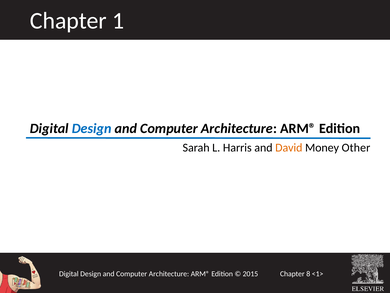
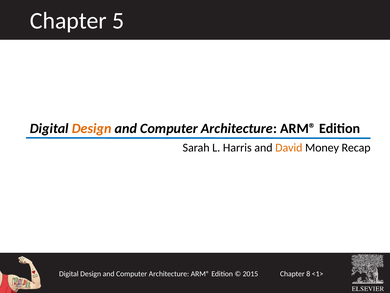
1: 1 -> 5 (118, 21)
Design colour: blue -> orange (92, 128)
Other: Other -> Recap (356, 148)
